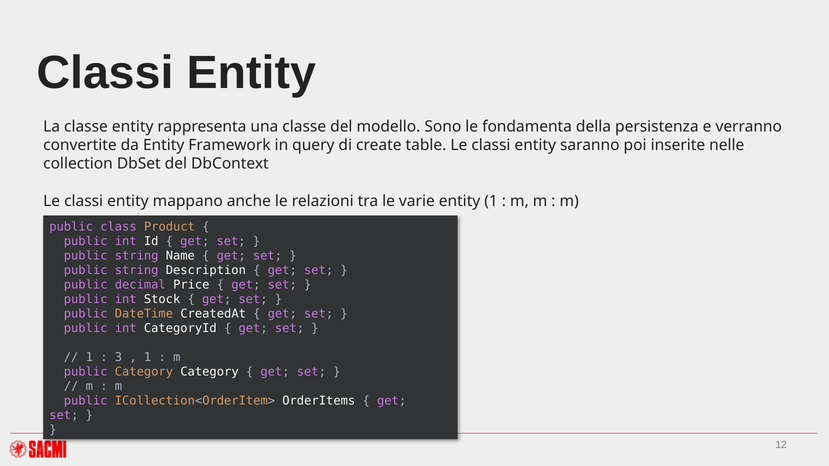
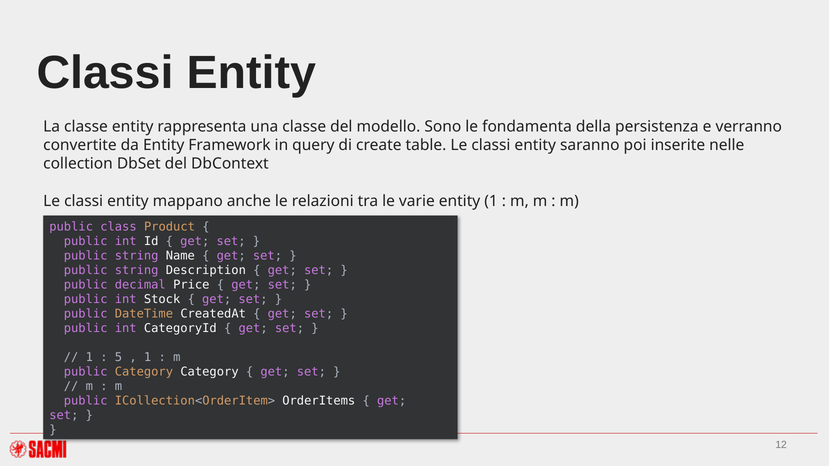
3: 3 -> 5 (119, 357)
